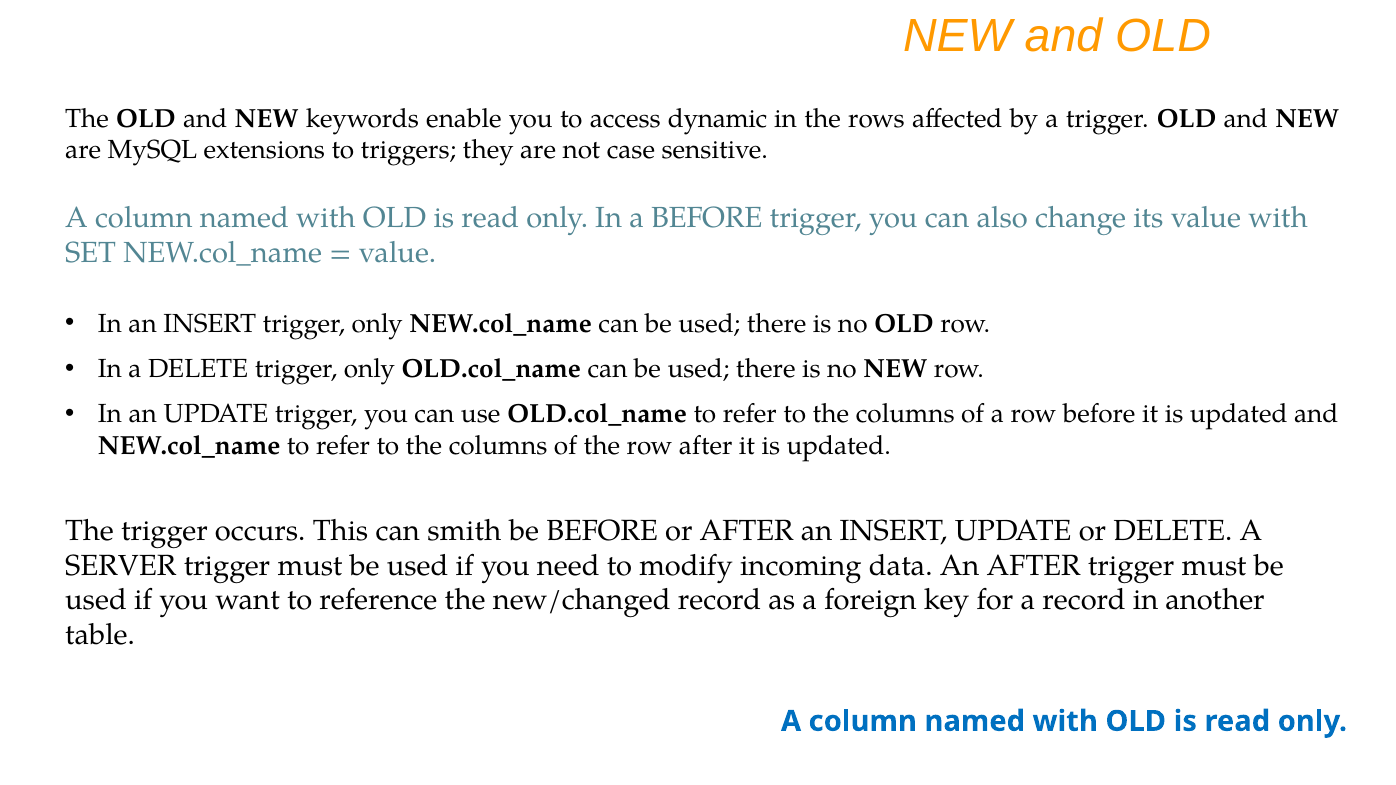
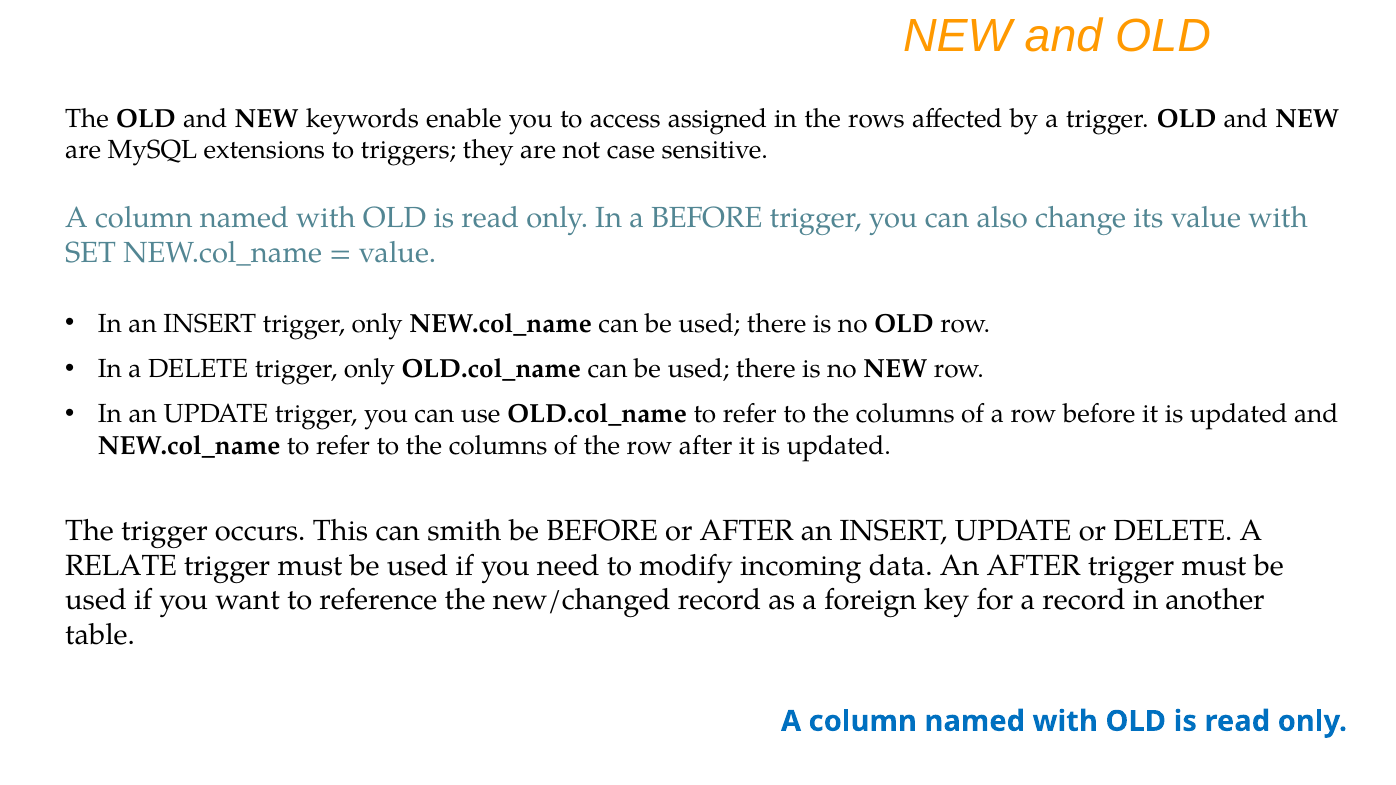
dynamic: dynamic -> assigned (718, 119)
SERVER: SERVER -> RELATE (121, 566)
